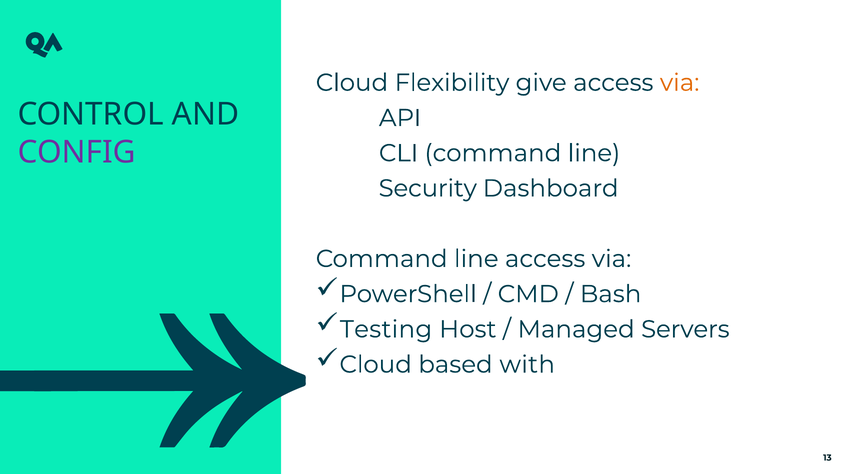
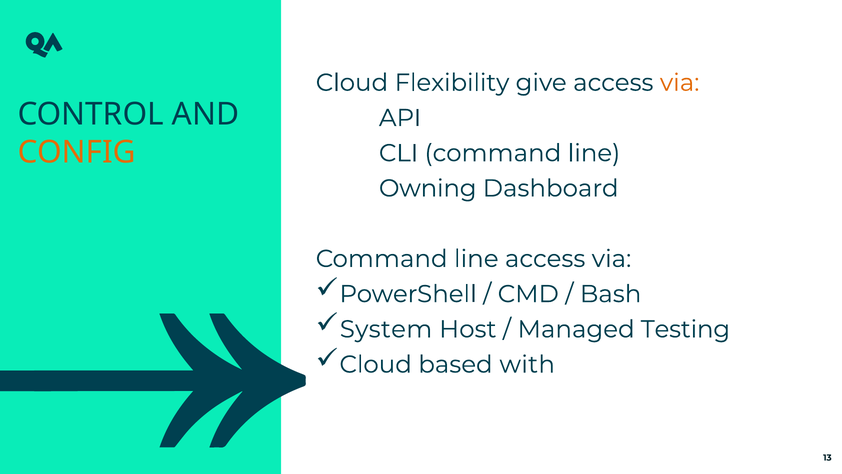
CONFIG colour: purple -> orange (77, 152)
Security: Security -> Owning (428, 188)
Testing: Testing -> System (386, 329)
Servers: Servers -> Testing (685, 329)
